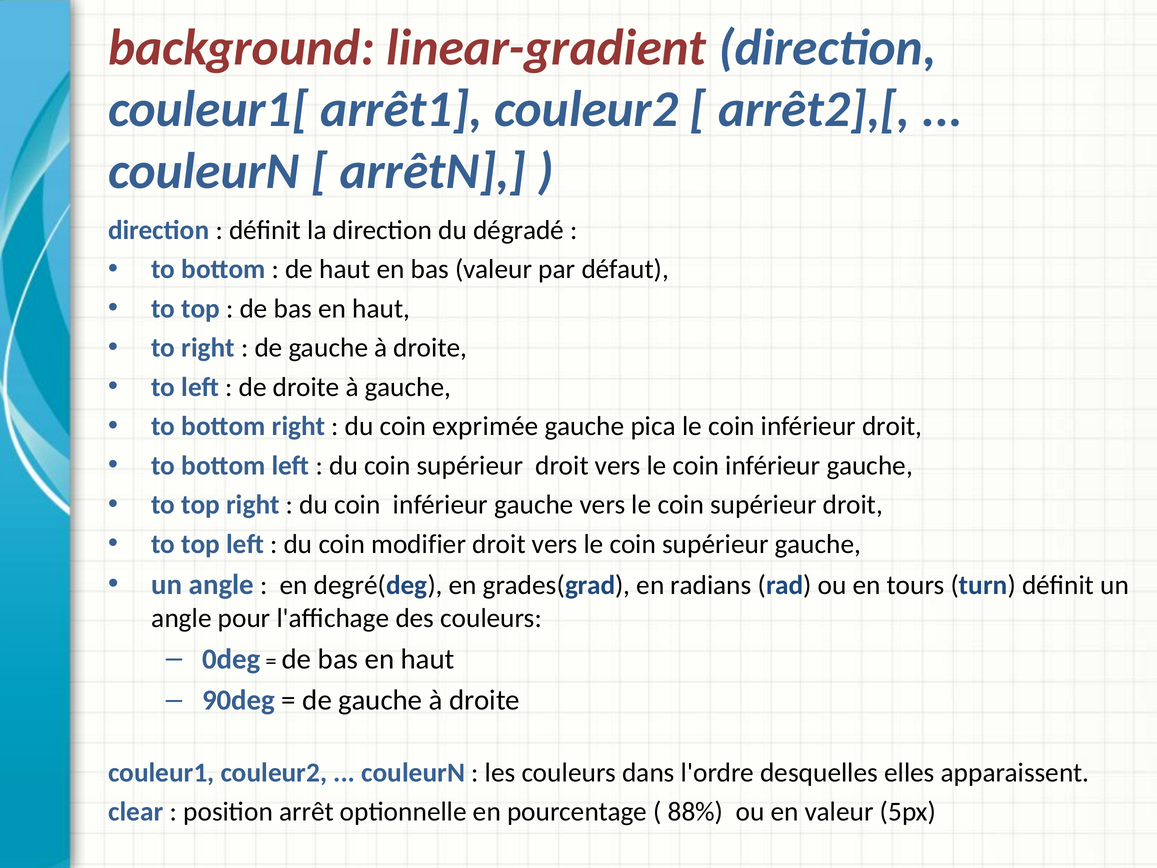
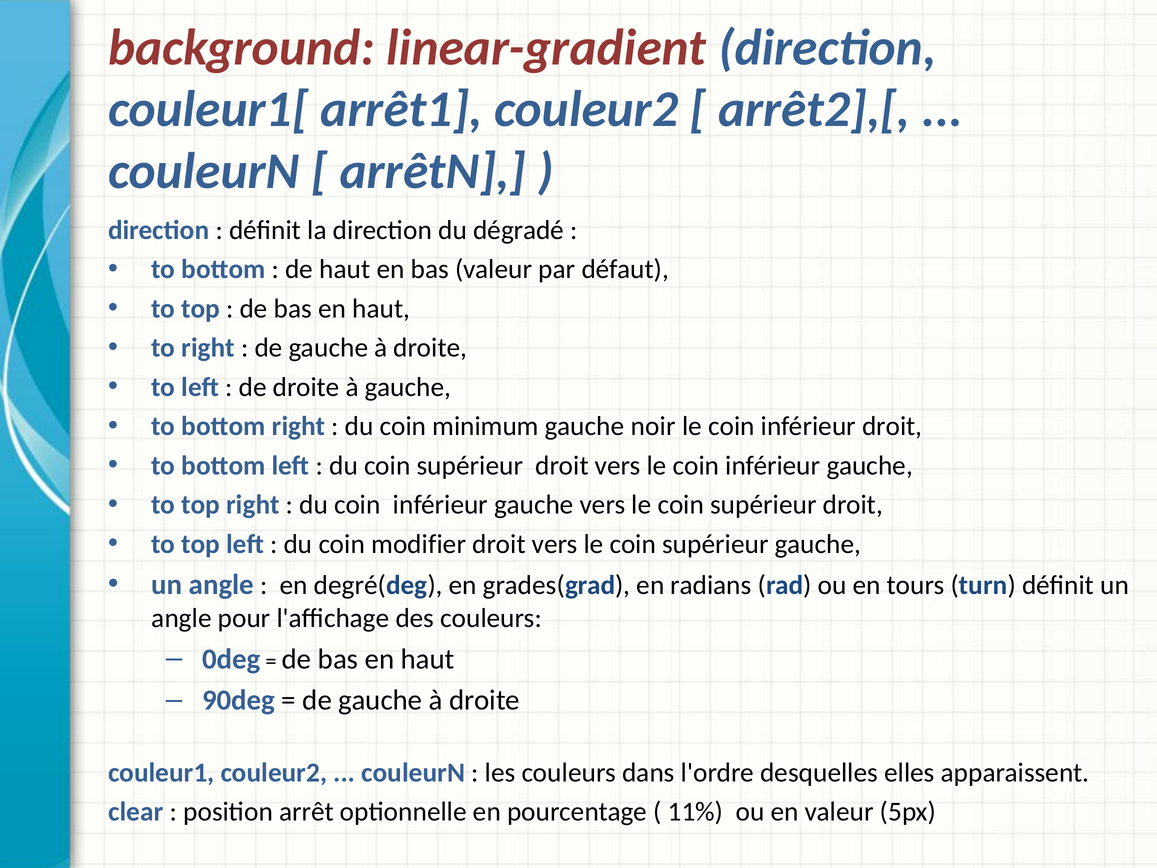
exprimée: exprimée -> minimum (486, 426)
pica: pica -> noir (653, 426)
88%: 88% -> 11% (695, 812)
